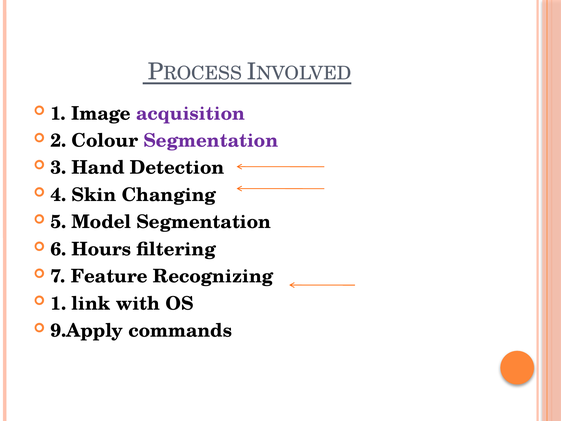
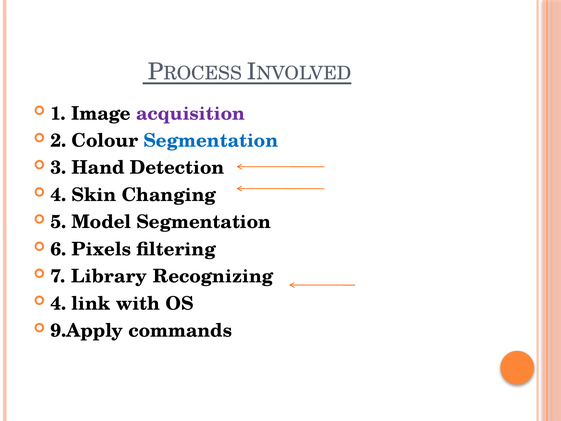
Segmentation colour: purple -> blue (211, 141)
Hours: Hours -> Pixels (101, 249)
Feature: Feature -> Library (109, 276)
1: 1 -> 4 (58, 303)
